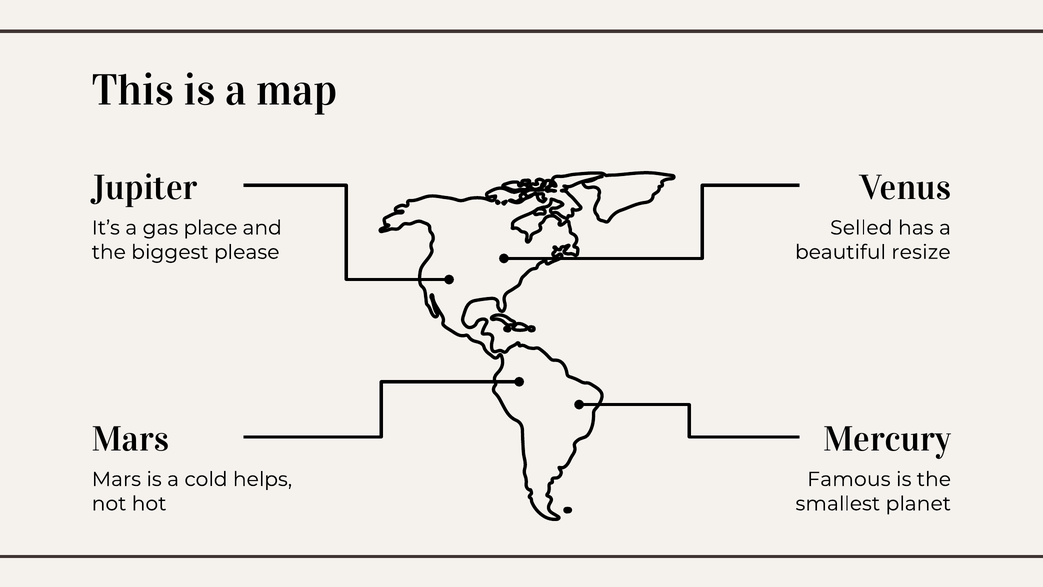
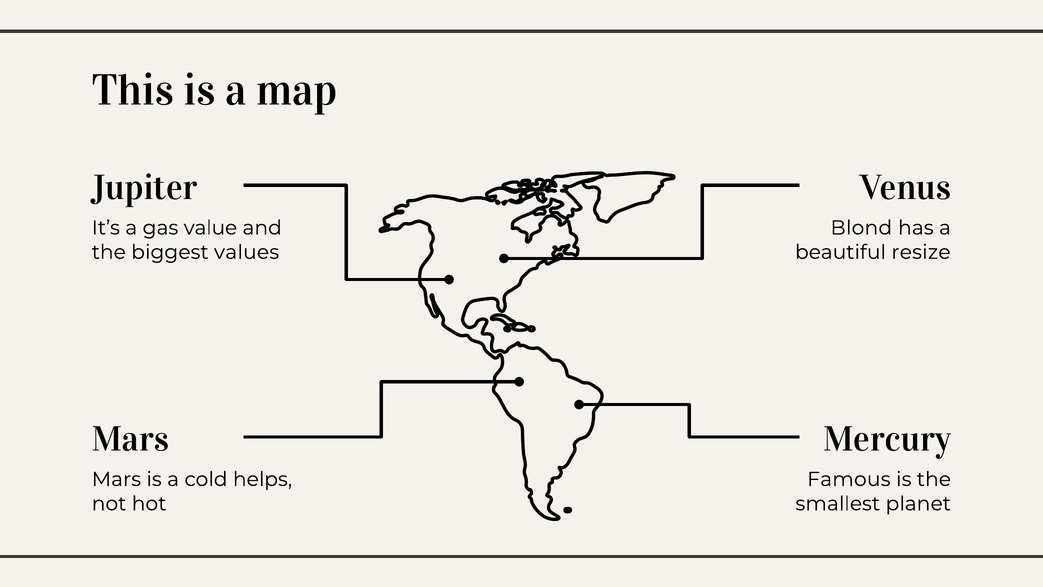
place: place -> value (210, 228)
Selled: Selled -> Blond (861, 228)
please: please -> values (247, 252)
